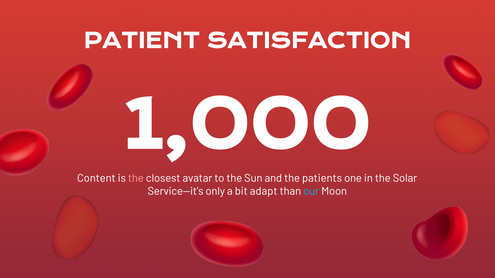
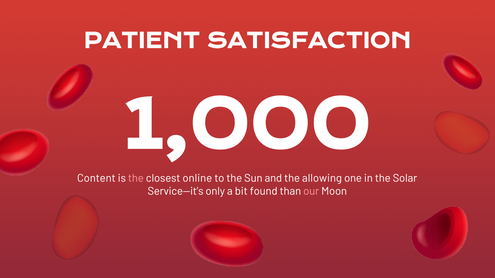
avatar: avatar -> online (197, 178)
patients: patients -> allowing (322, 178)
adapt: adapt -> found (264, 192)
our colour: light blue -> pink (311, 192)
